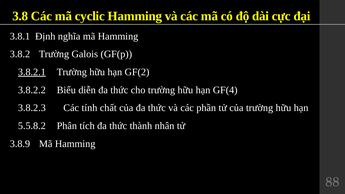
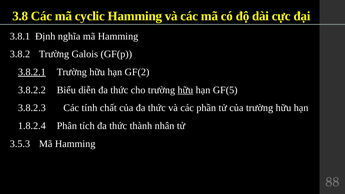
hữu underline: none -> present (185, 90)
GF(4: GF(4 -> GF(5 (225, 90)
5.5.8.2: 5.5.8.2 -> 1.8.2.4 (32, 126)
3.8.9: 3.8.9 -> 3.5.3 (20, 144)
